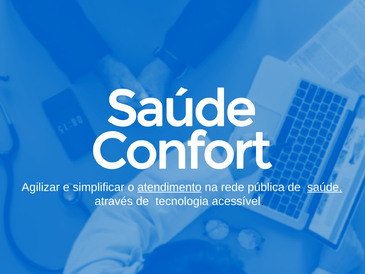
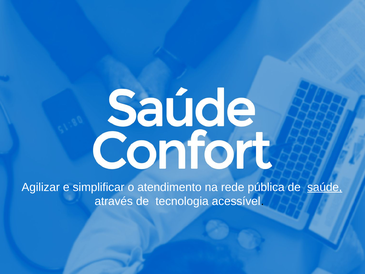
atendimento underline: present -> none (169, 187)
